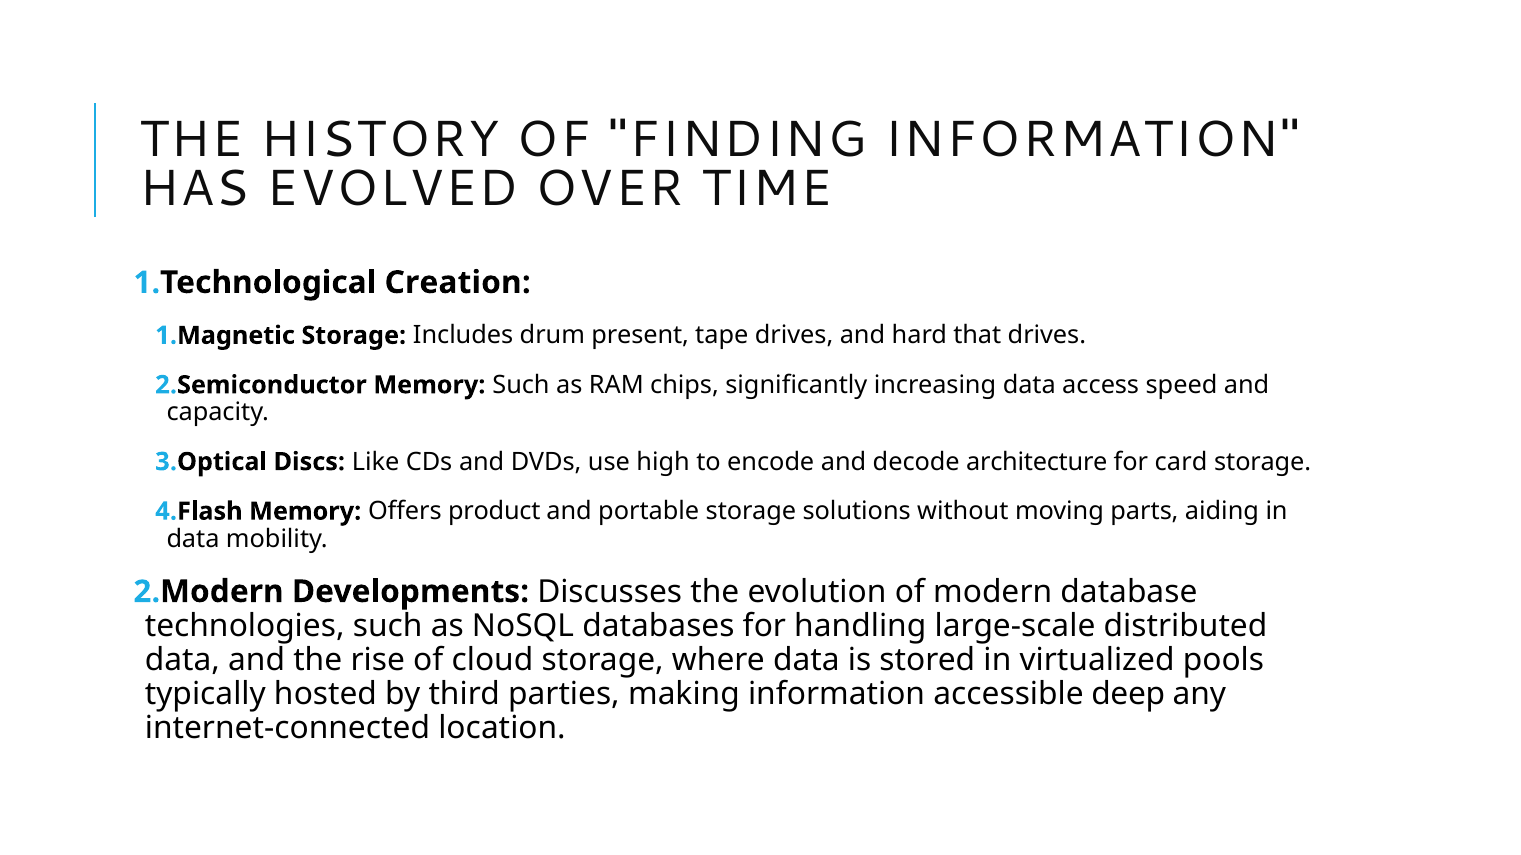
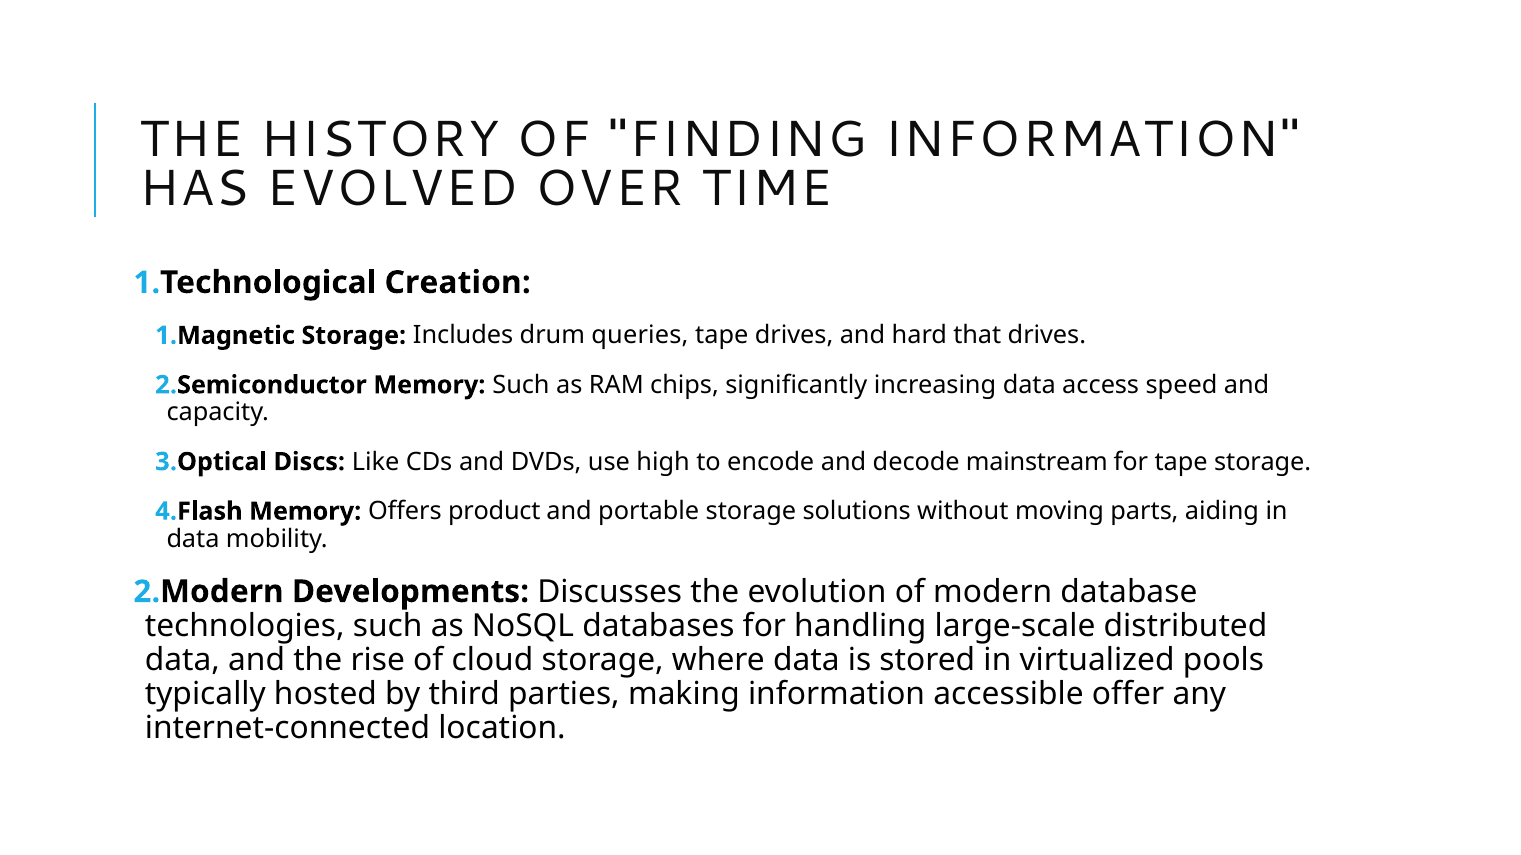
present: present -> queries (640, 336)
architecture: architecture -> mainstream (1037, 462)
for card: card -> tape (1181, 462)
deep: deep -> offer (1128, 695)
